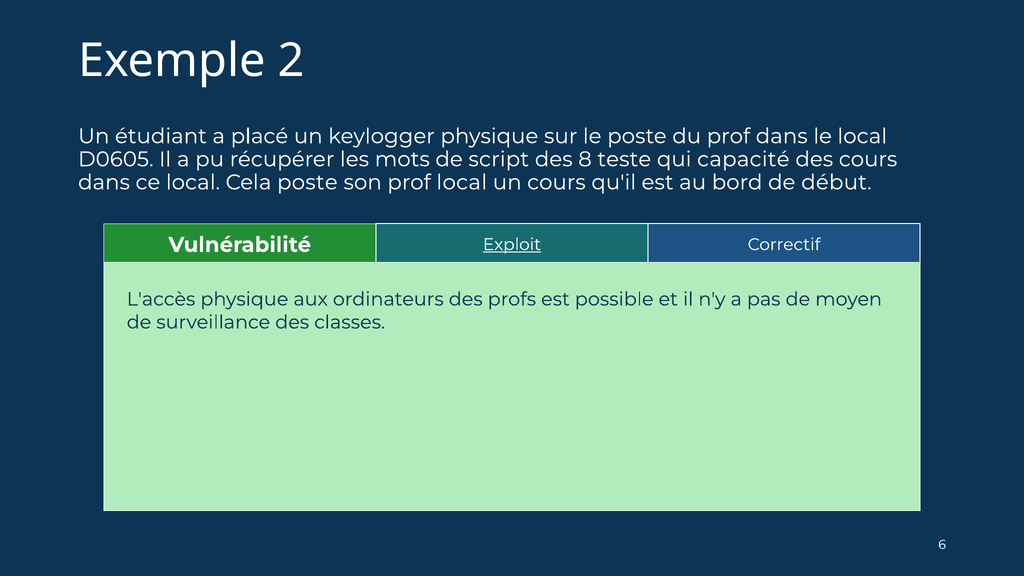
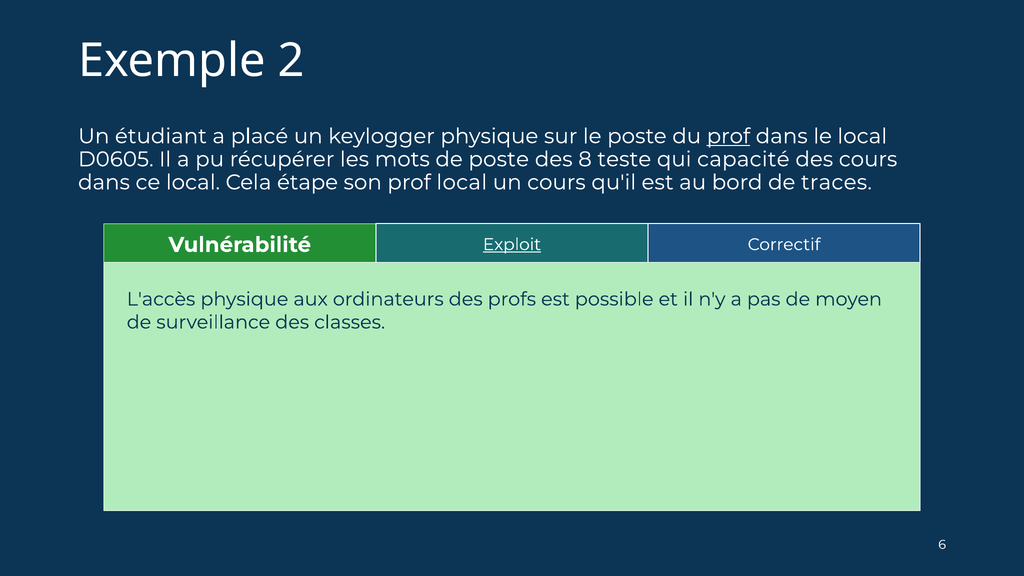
prof underline: none -> present (728, 136)
de script: script -> poste (499, 159)
Cela poste: poste -> étape (308, 182)
début: début -> traces (836, 182)
